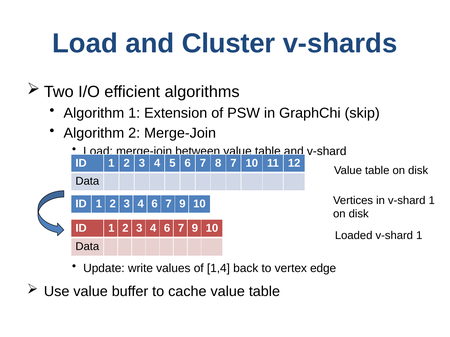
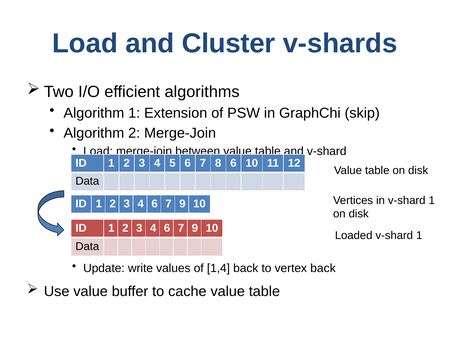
8 7: 7 -> 6 (233, 163)
vertex edge: edge -> back (323, 269)
